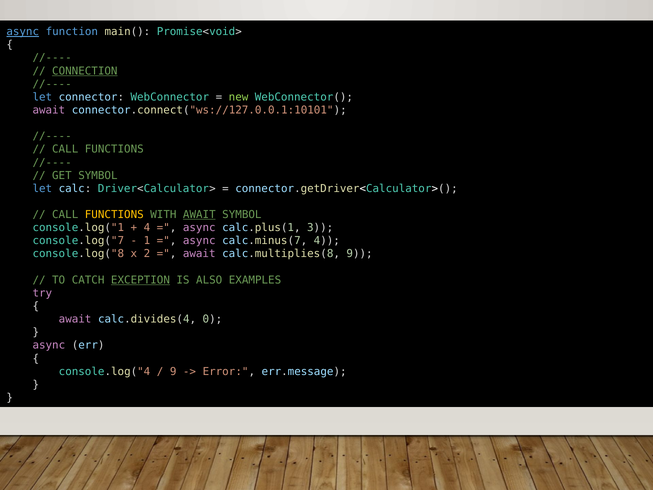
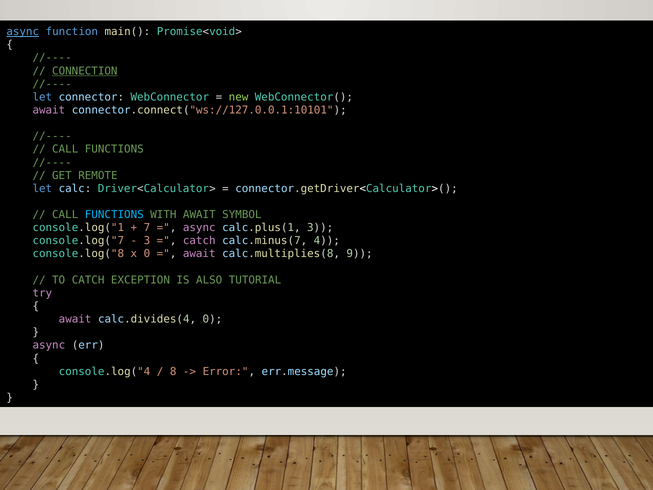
GET SYMBOL: SYMBOL -> REMOTE (98, 175)
FUNCTIONS colour: yellow -> light blue (114, 215)
AWAIT underline: present -> none (199, 215)
4: 4 -> 7 (147, 228)
1: 1 -> 3 (147, 241)
async: async -> catch (199, 241)
x 2: 2 -> 0 (147, 254)
EXCEPTION underline: present -> none (140, 280)
EXAMPLES: EXAMPLES -> TUTORIAL (255, 280)
9: 9 -> 8 (173, 371)
